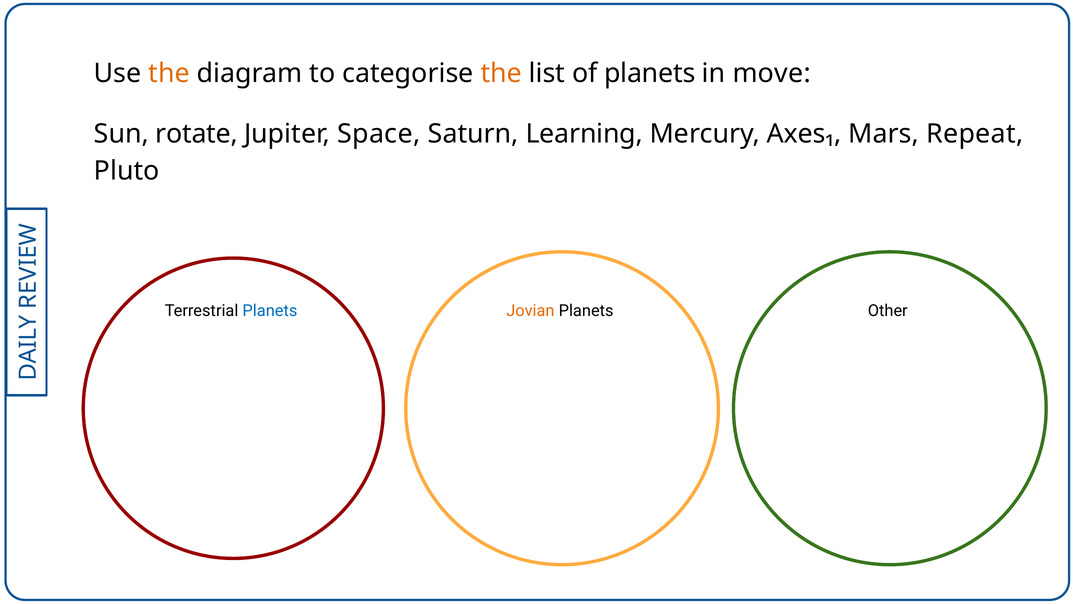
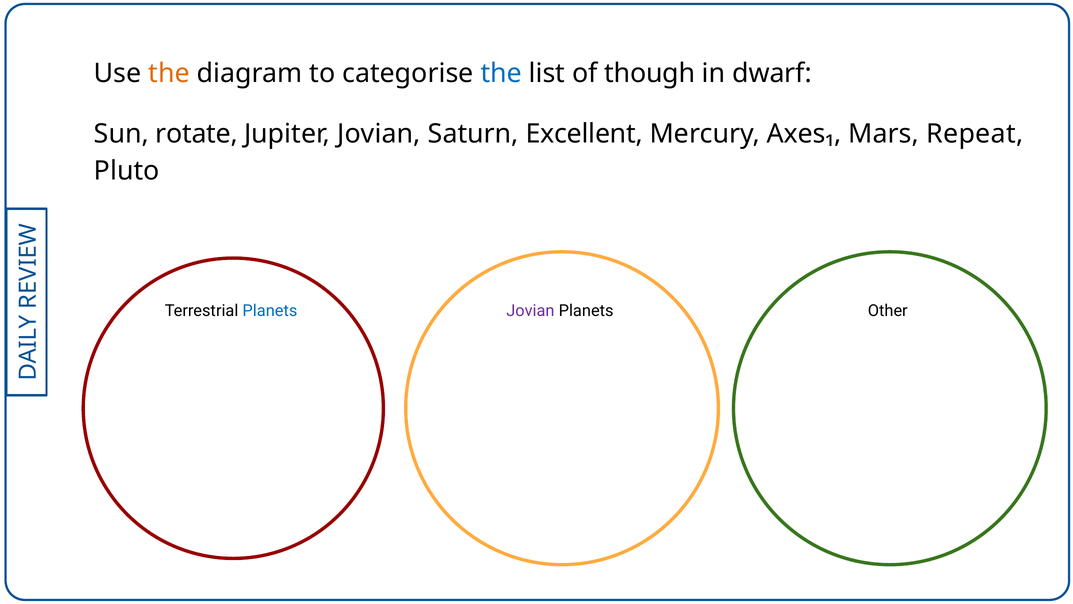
the colour: orange -> blue (501, 73)
of planets: planets -> though (650, 73)
move: move -> dwarf (772, 73)
Jupiter Space: Space -> Jovian (379, 134)
Learning: Learning -> Excellent (584, 134)
Jovian colour: orange -> purple (530, 311)
